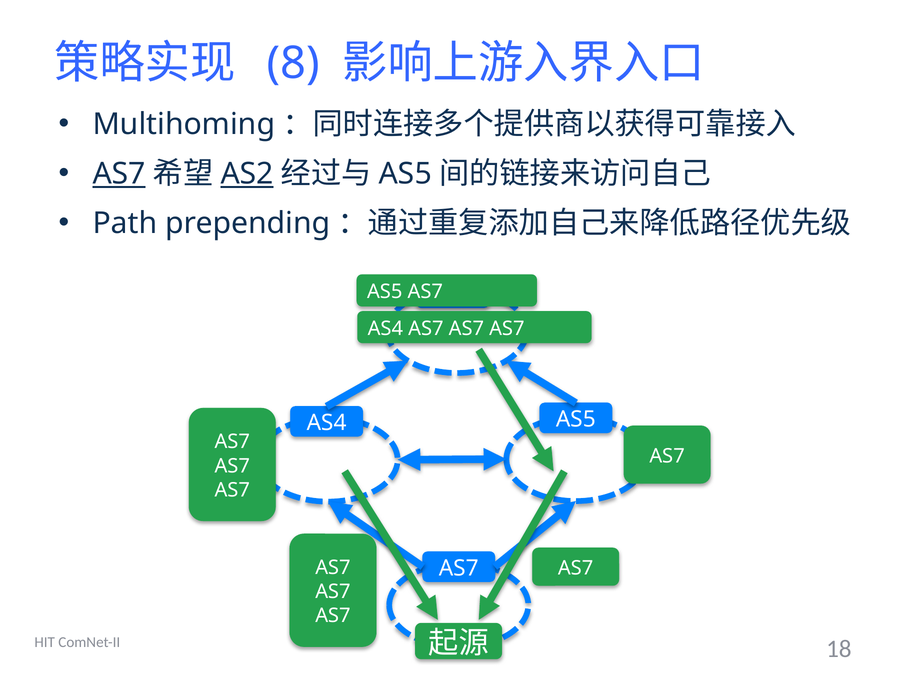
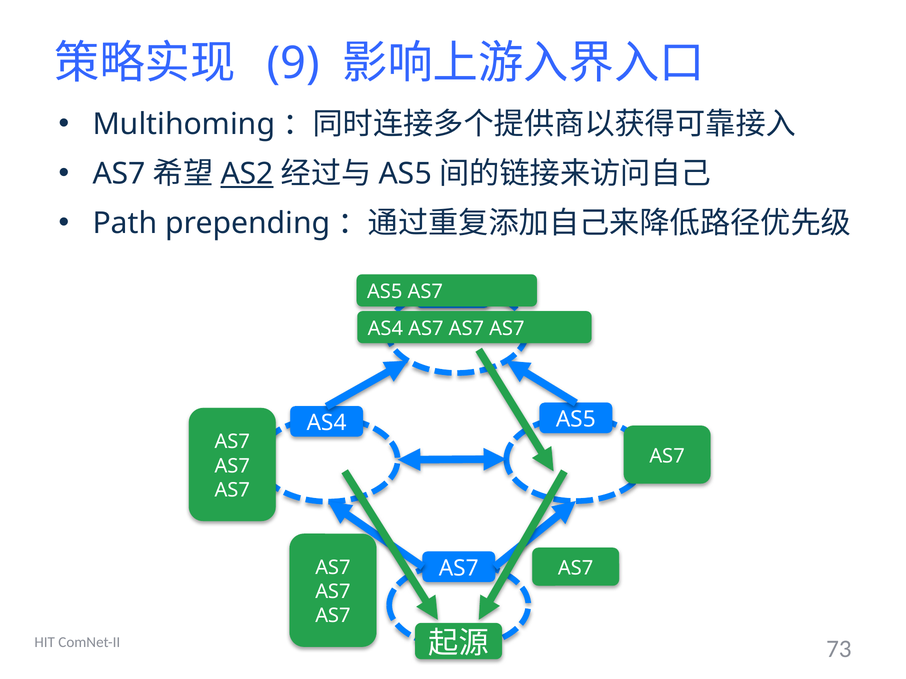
8: 8 -> 9 (293, 64)
AS7 underline: present -> none (119, 174)
18: 18 -> 73 (839, 649)
